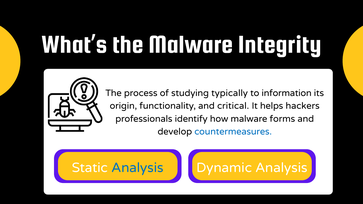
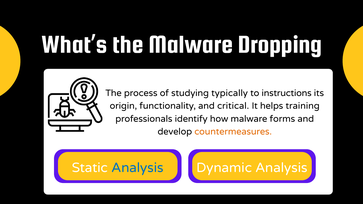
Integrity: Integrity -> Dropping (280, 44)
information: information -> instructions (287, 93)
hackers: hackers -> training (303, 106)
countermeasures colour: blue -> orange (233, 132)
